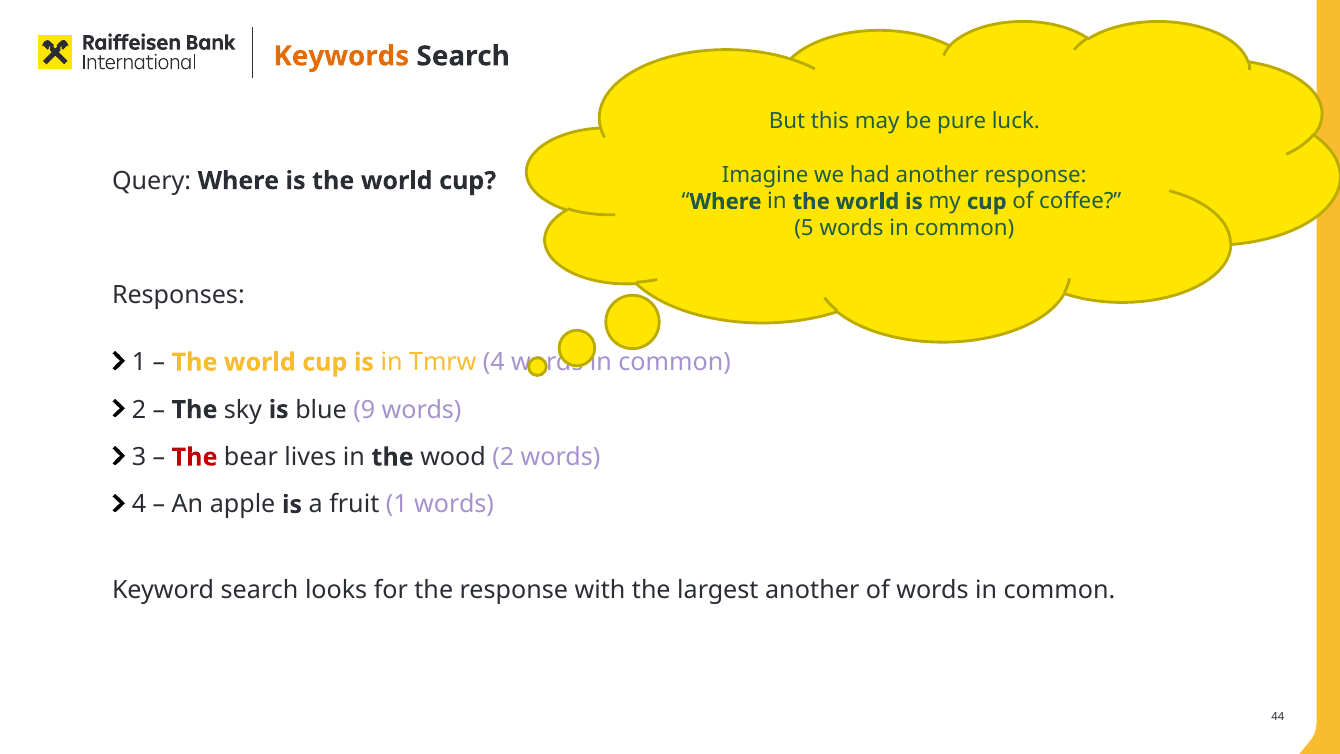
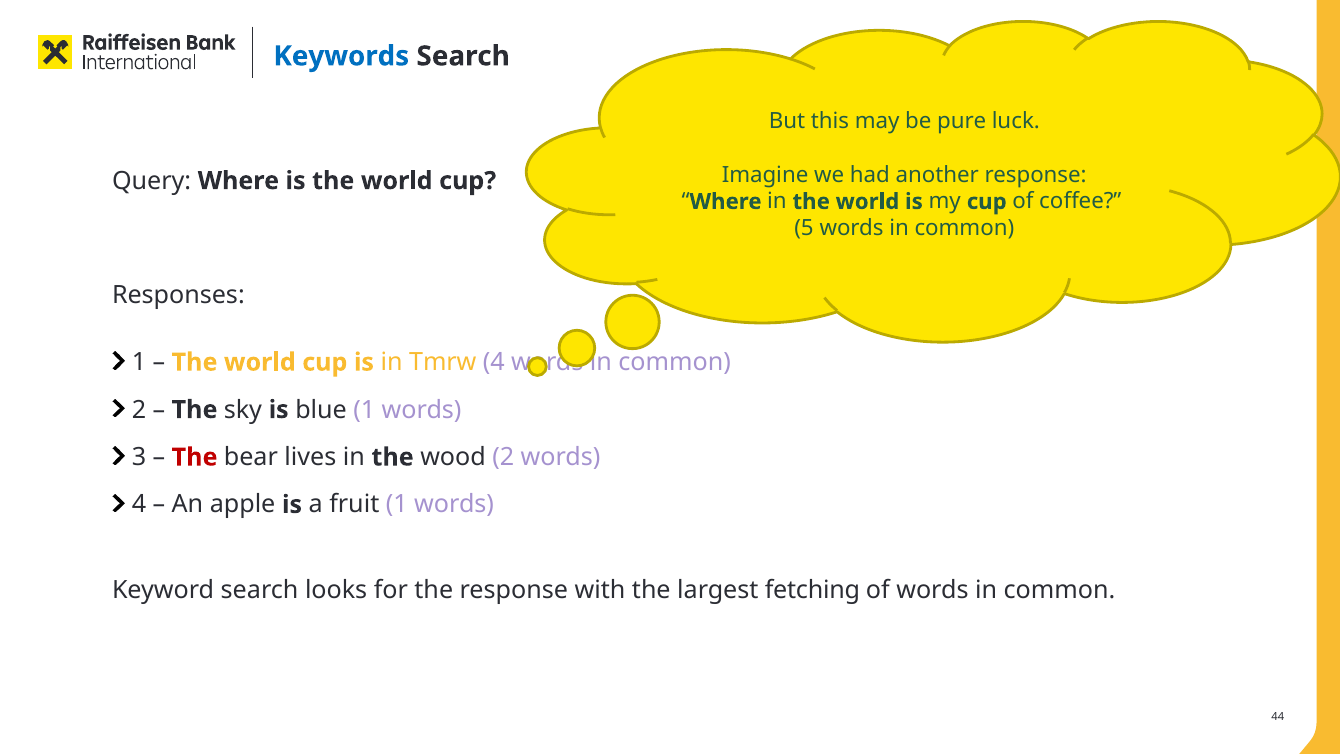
Keywords colour: orange -> blue (341, 56)
blue 9: 9 -> 1 (364, 410)
largest another: another -> fetching (812, 590)
